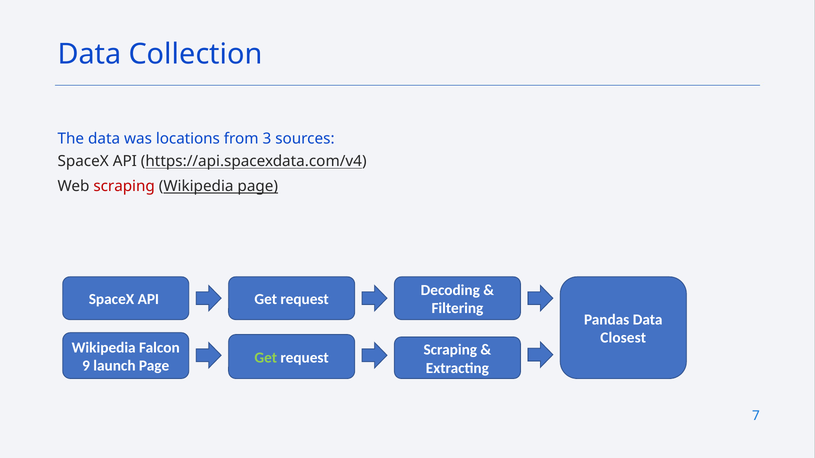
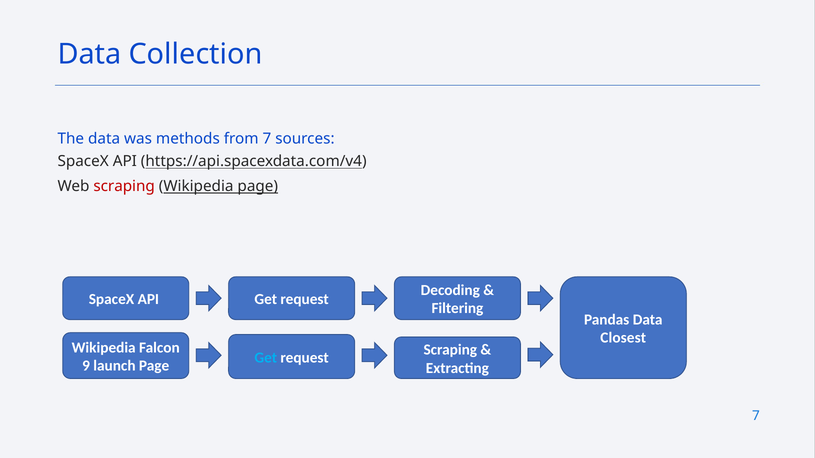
locations: locations -> methods (188, 139)
from 3: 3 -> 7 (267, 139)
Get colour: light green -> light blue (266, 358)
